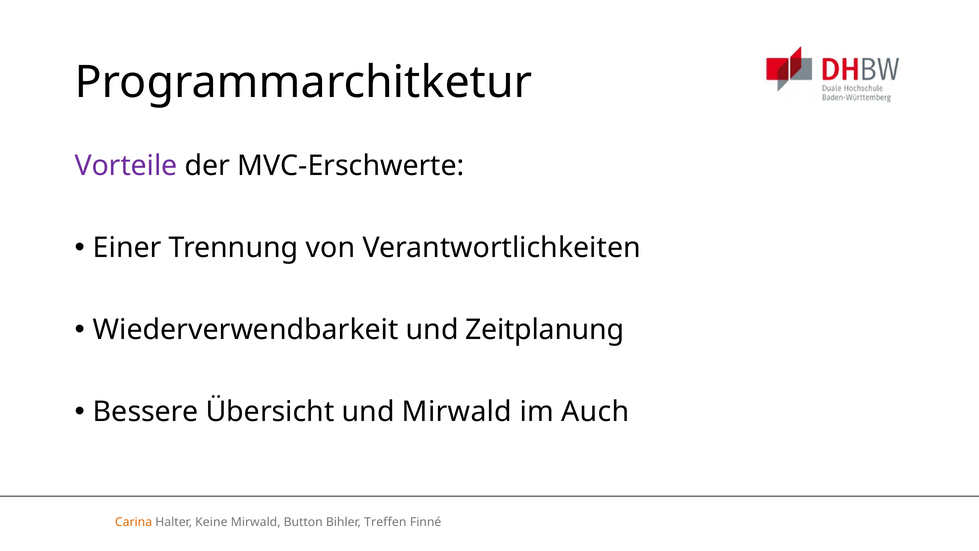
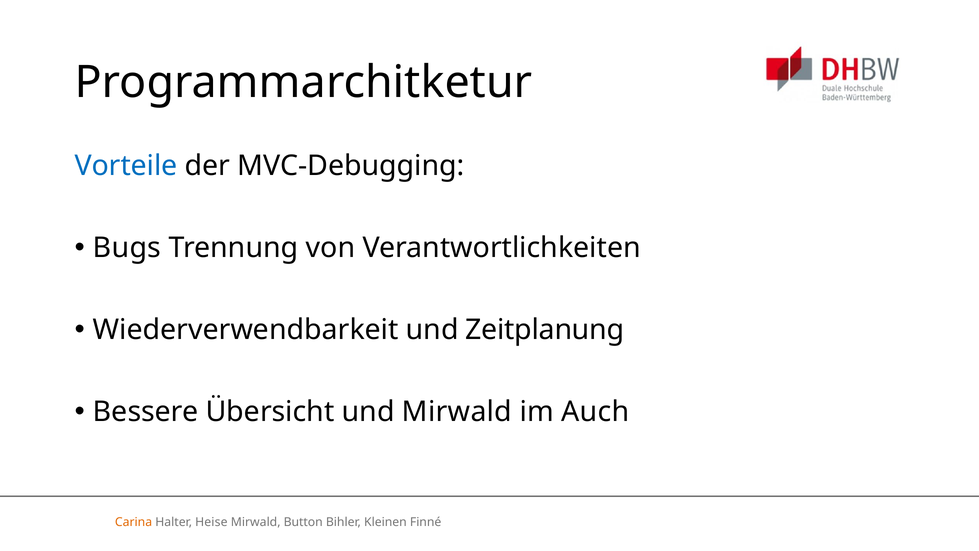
Vorteile colour: purple -> blue (126, 166)
MVC-Erschwerte: MVC-Erschwerte -> MVC-Debugging (351, 166)
Einer: Einer -> Bugs (127, 248)
Keine: Keine -> Heise (211, 522)
Treffen: Treffen -> Kleinen (385, 522)
